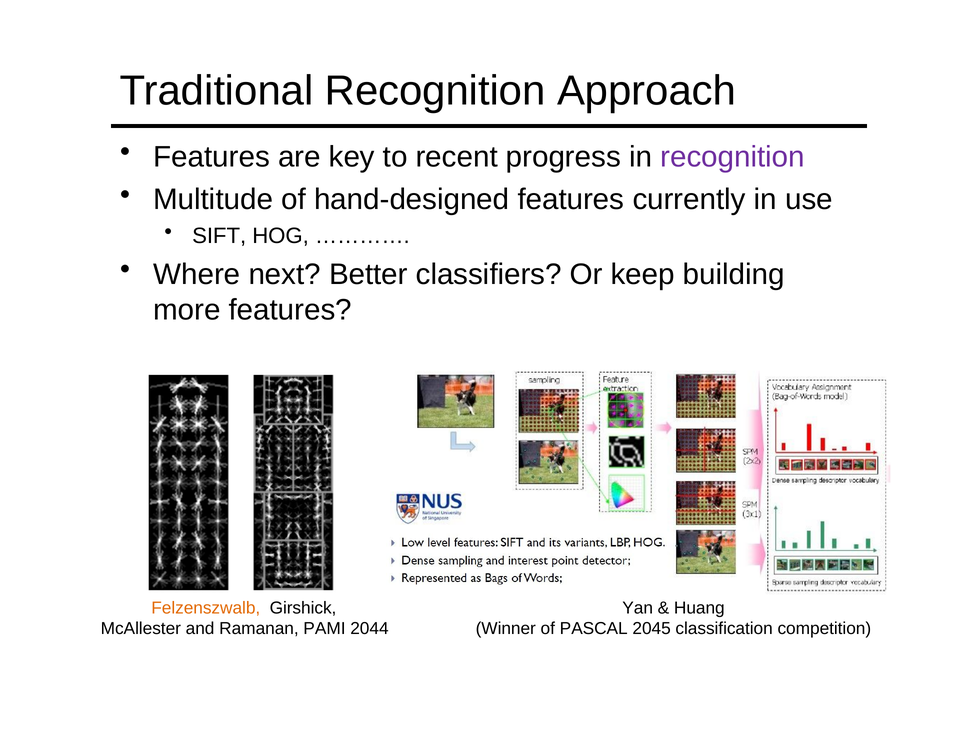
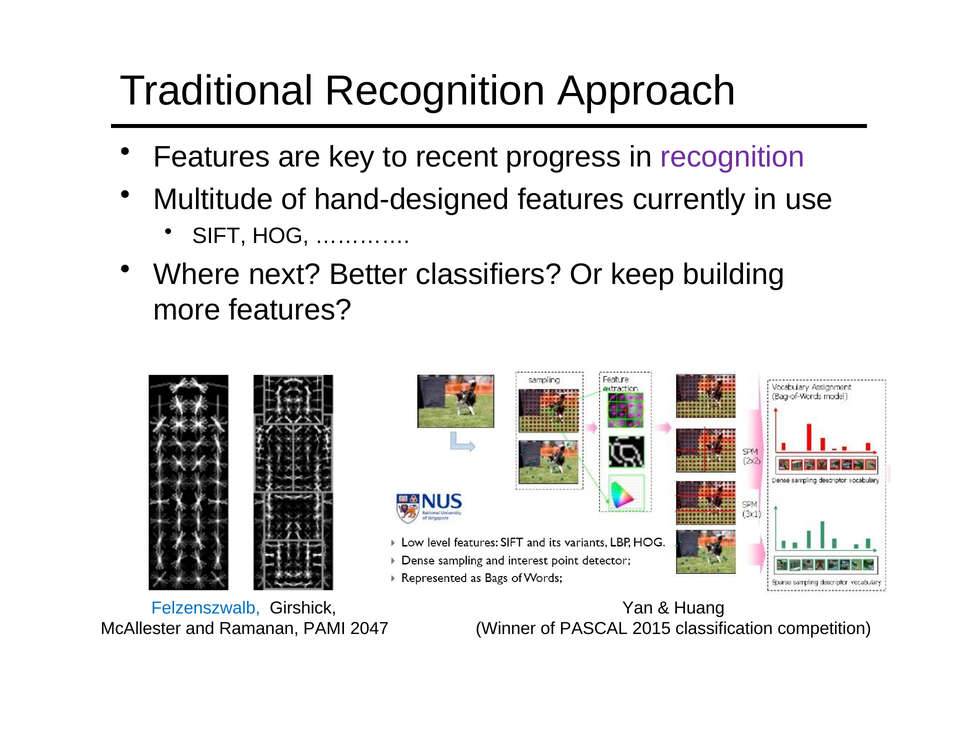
Felzenszwalb colour: orange -> blue (206, 608)
2044: 2044 -> 2047 (369, 629)
2045: 2045 -> 2015 (652, 629)
